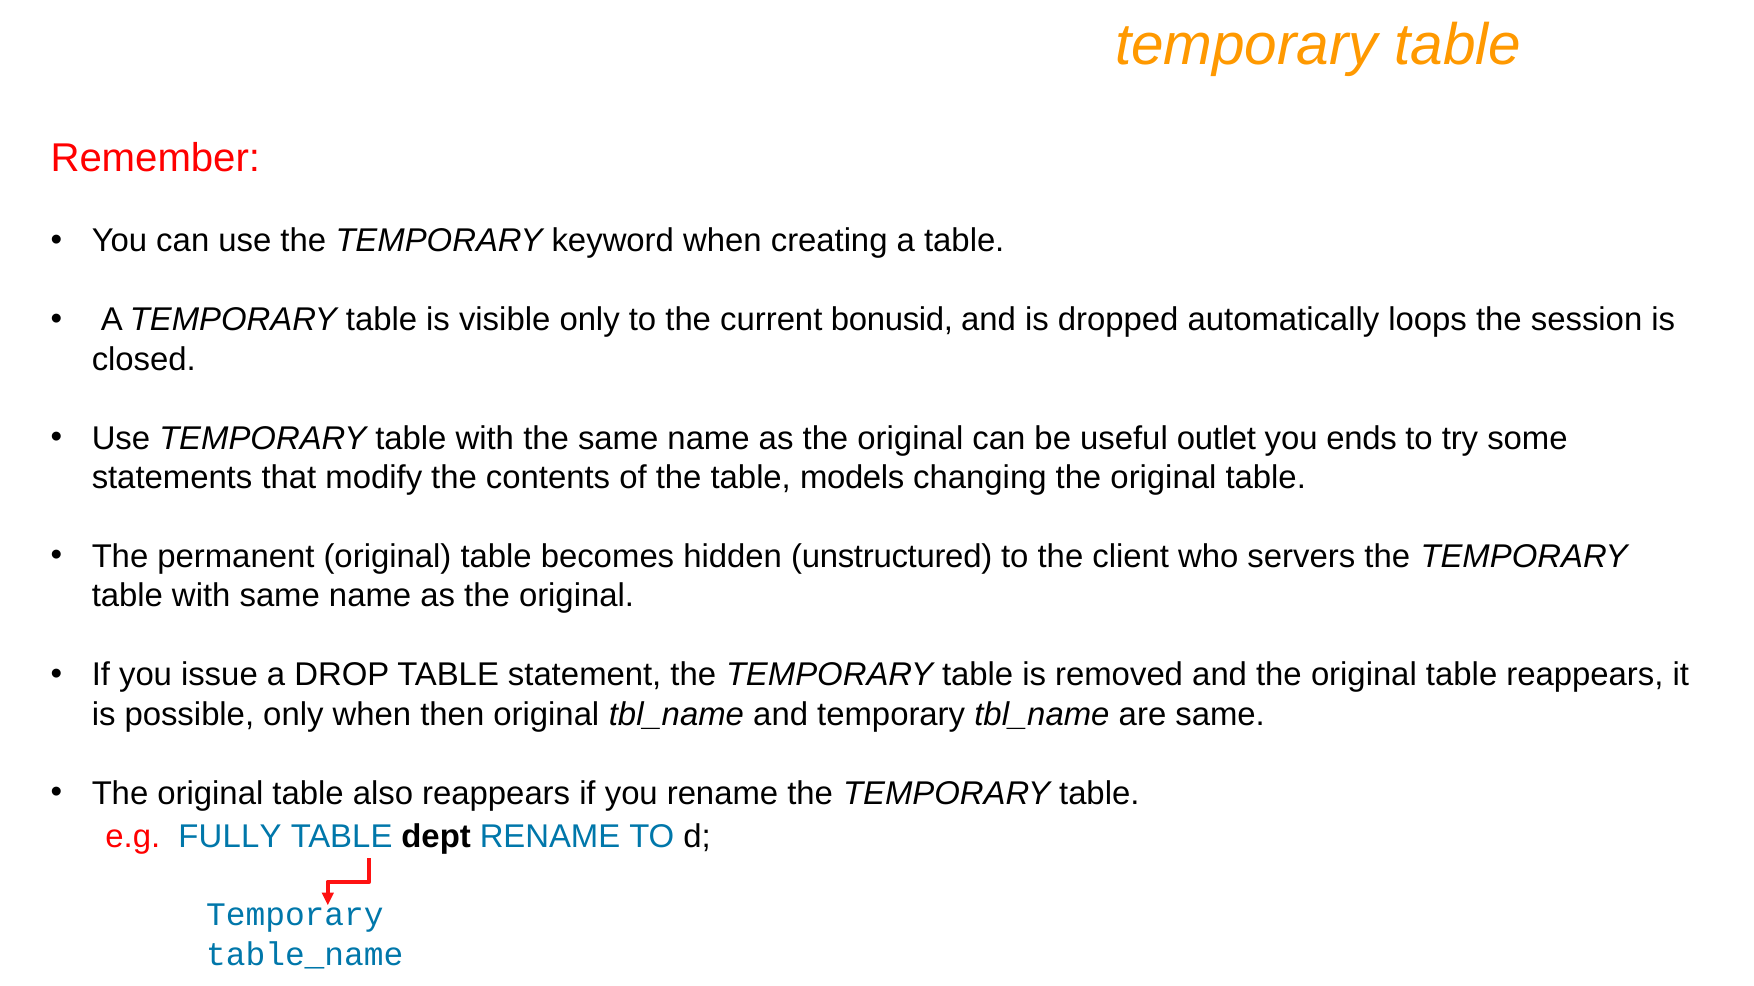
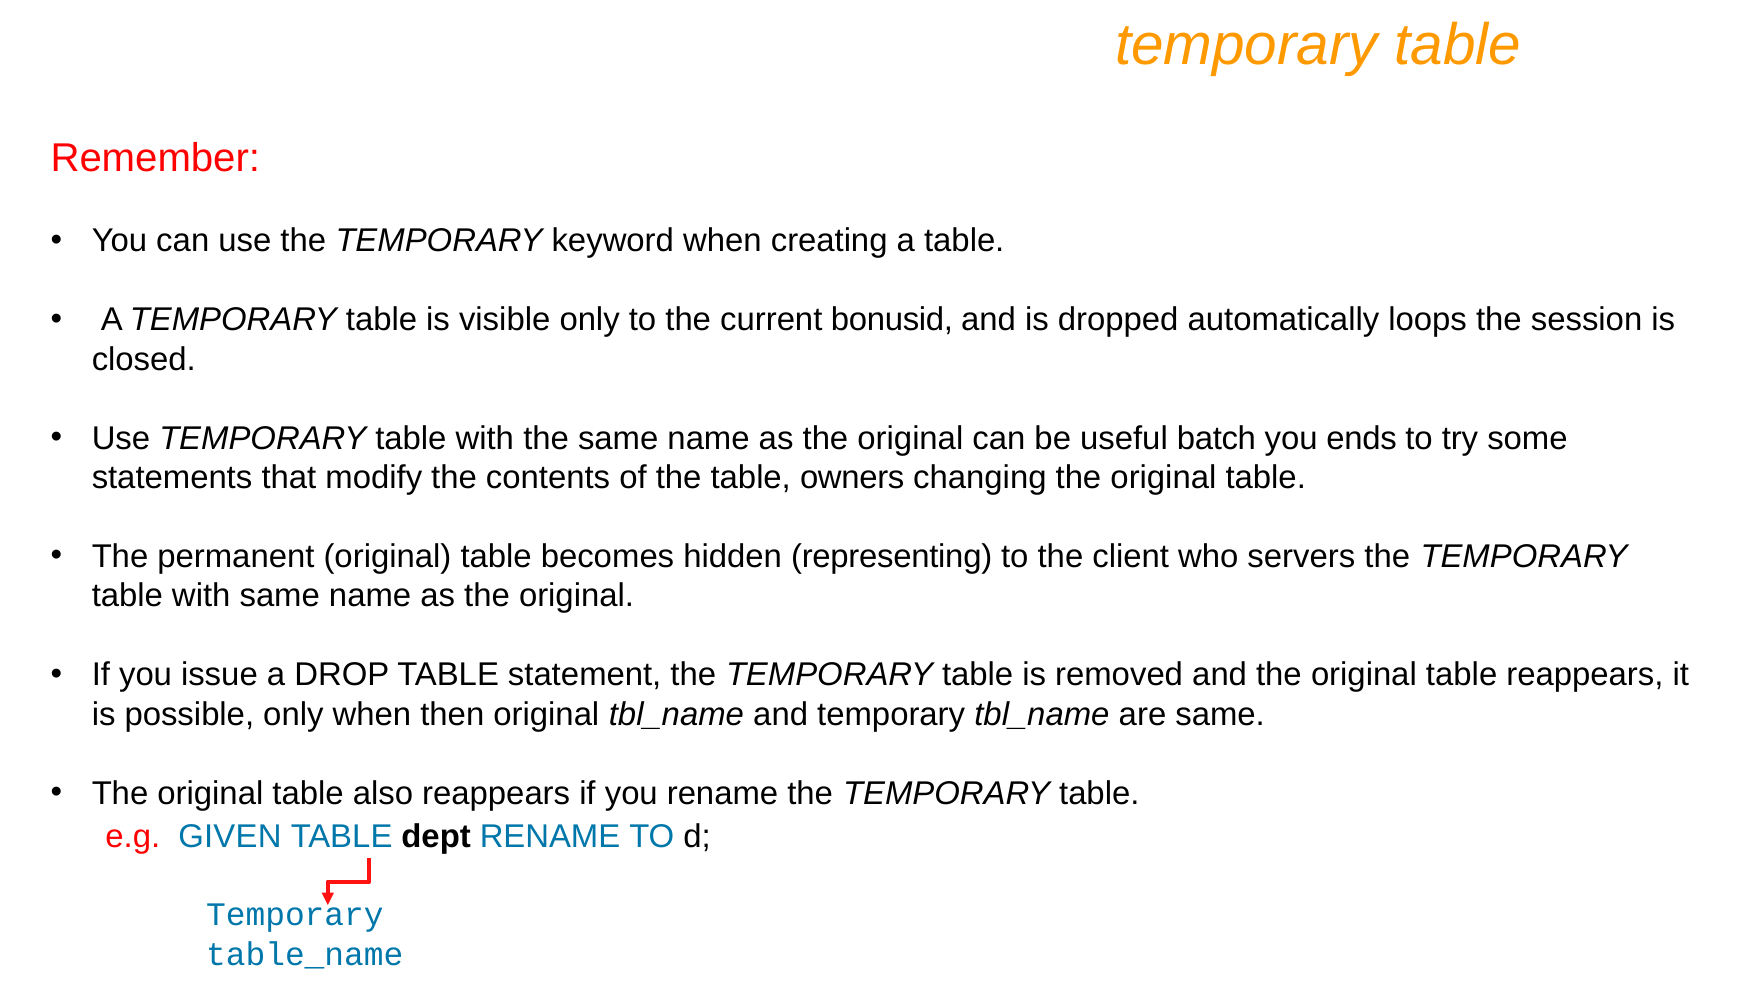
outlet: outlet -> batch (1216, 439)
models: models -> owners (852, 478)
unstructured: unstructured -> representing (892, 557)
FULLY: FULLY -> GIVEN (230, 838)
